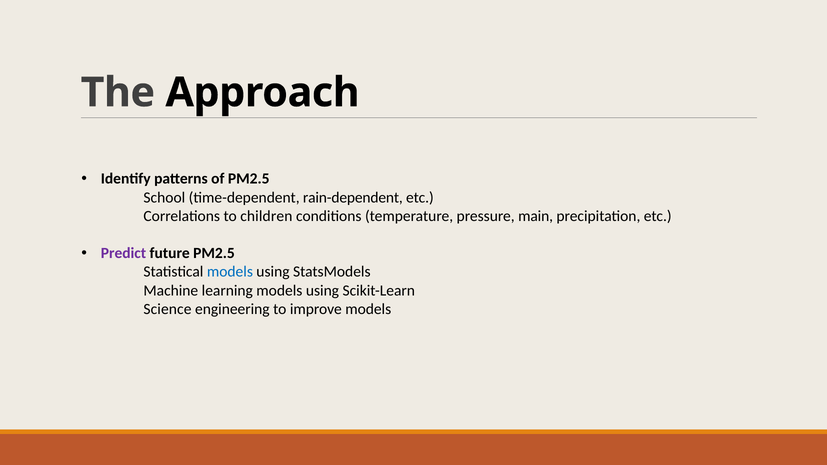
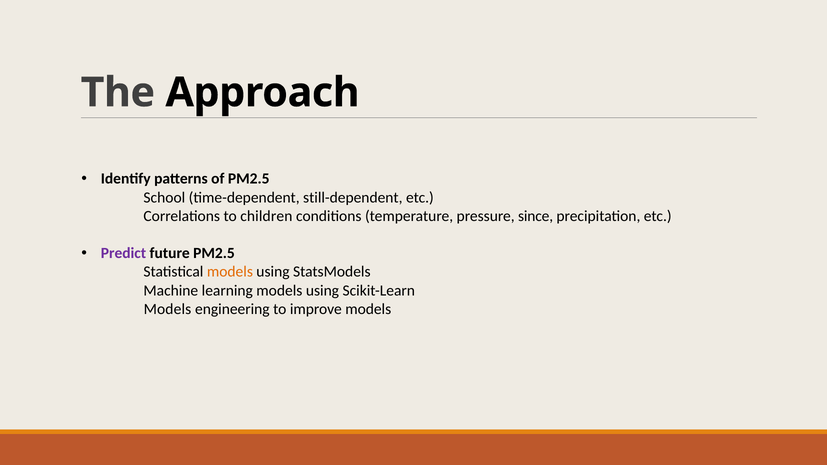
rain-dependent: rain-dependent -> still-dependent (353, 198)
main: main -> since (536, 216)
models colour: blue -> orange (230, 272)
Science: Science -> Models (167, 309)
